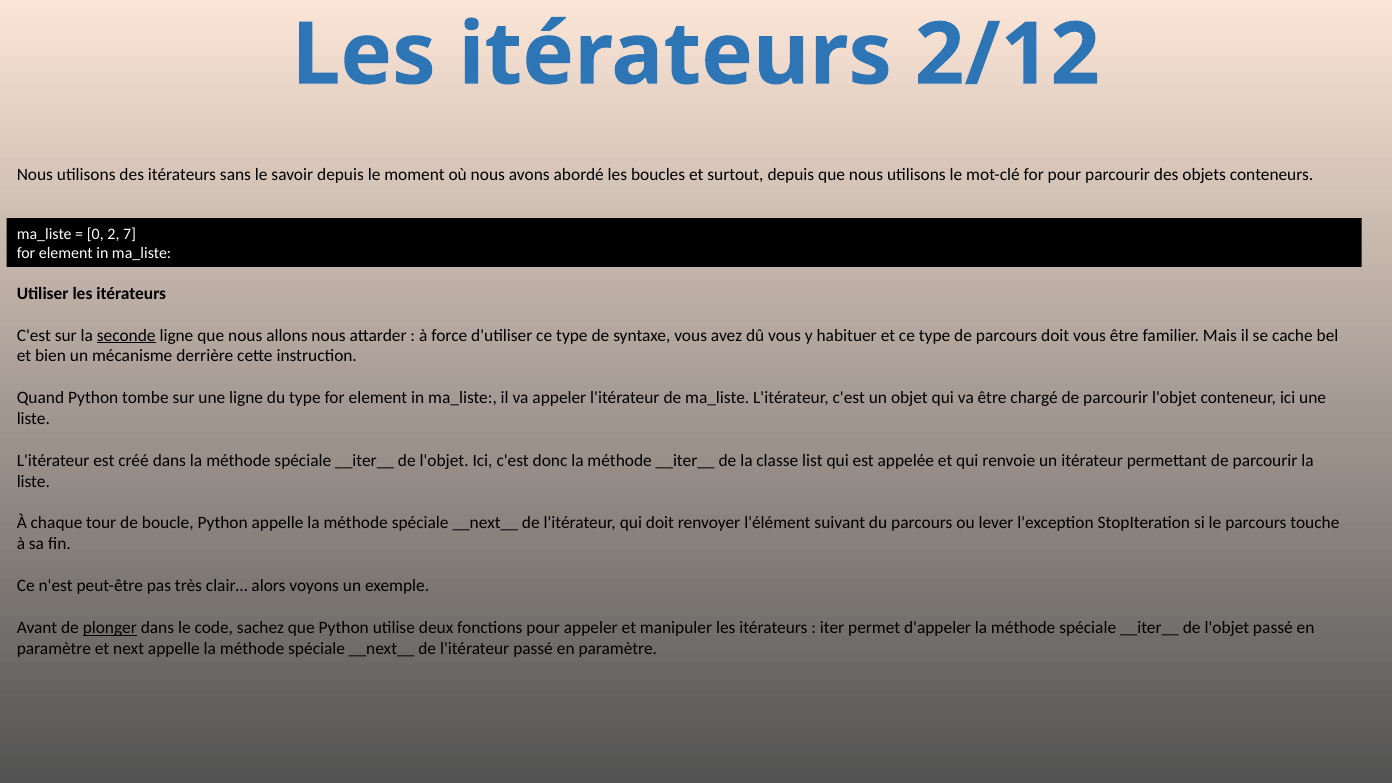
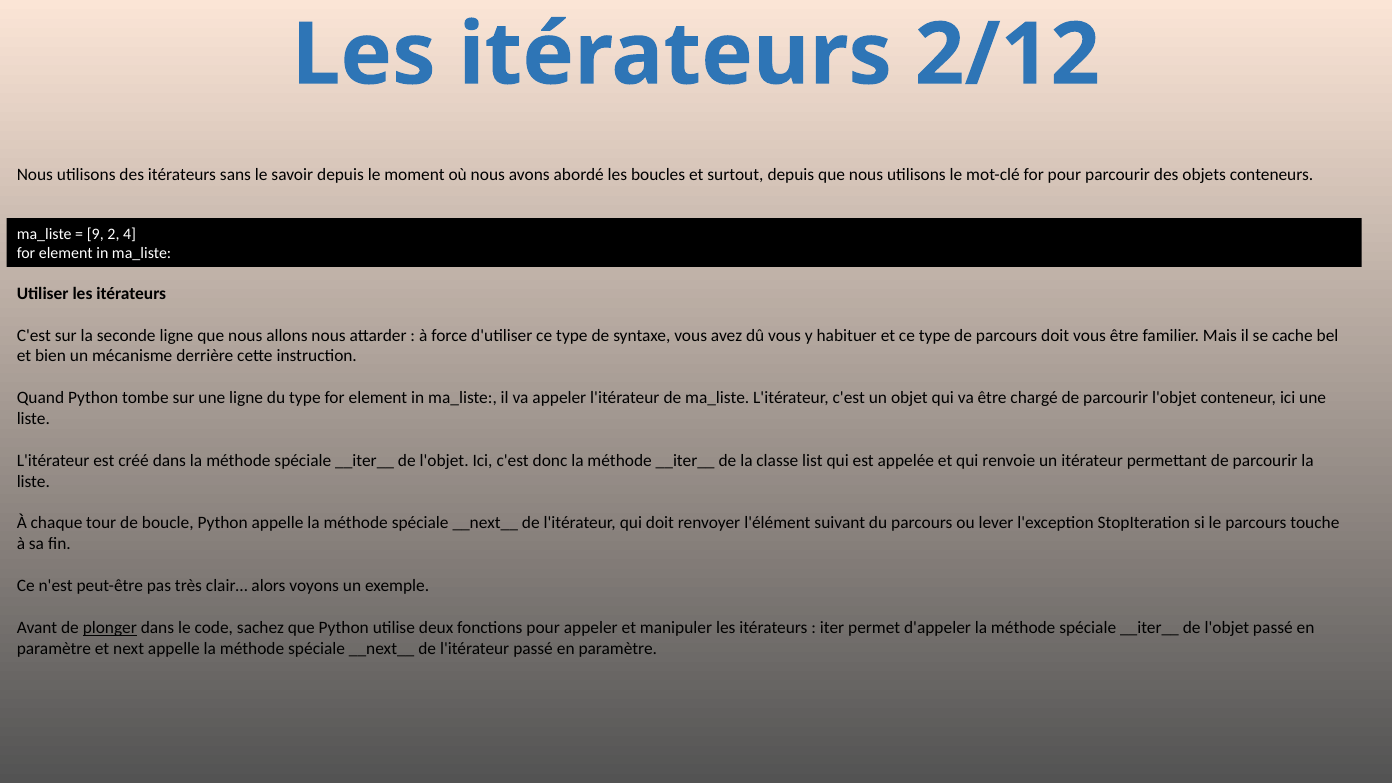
0: 0 -> 9 (95, 234)
7: 7 -> 4 (130, 234)
seconde underline: present -> none (126, 335)
